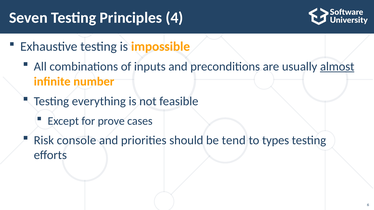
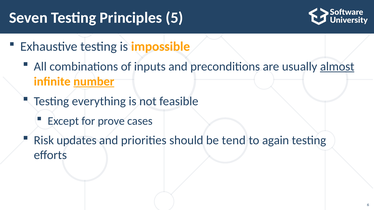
4: 4 -> 5 (174, 18)
number underline: none -> present (94, 82)
console: console -> updates (77, 140)
types: types -> again (276, 140)
